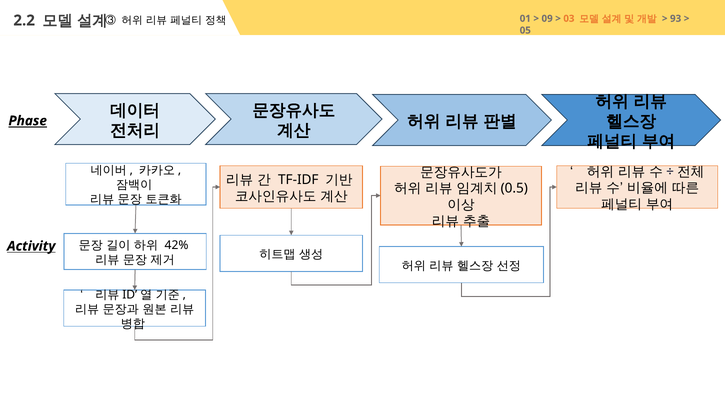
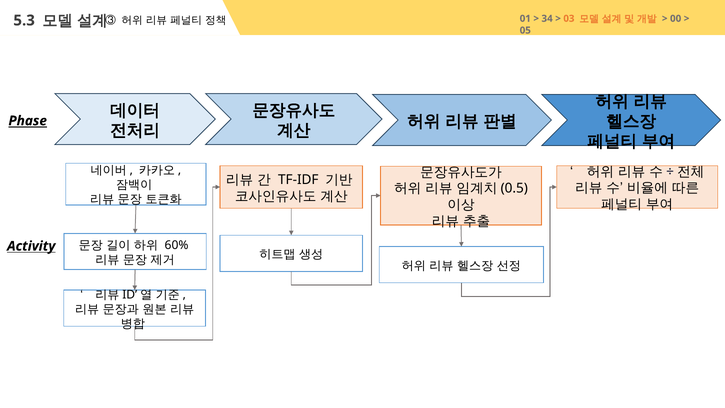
09: 09 -> 34 (547, 19)
93: 93 -> 00 (676, 19)
2.2: 2.2 -> 5.3 (24, 20)
42%: 42% -> 60% (177, 245)
